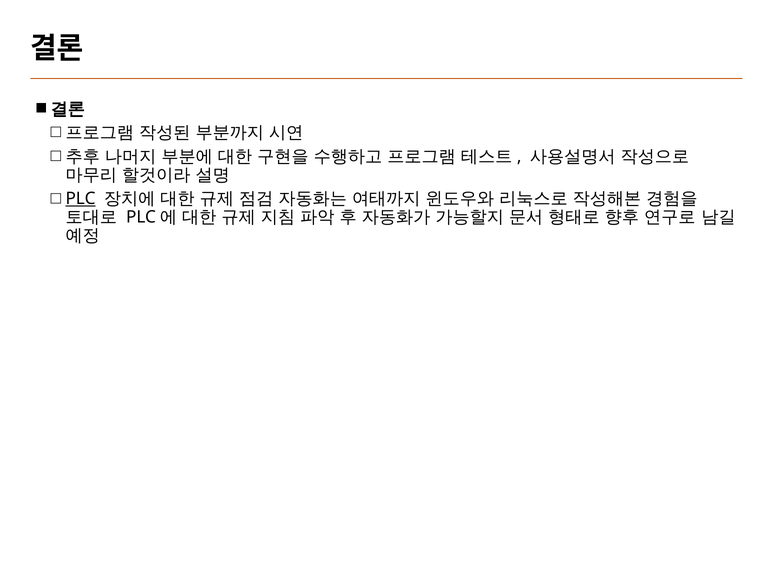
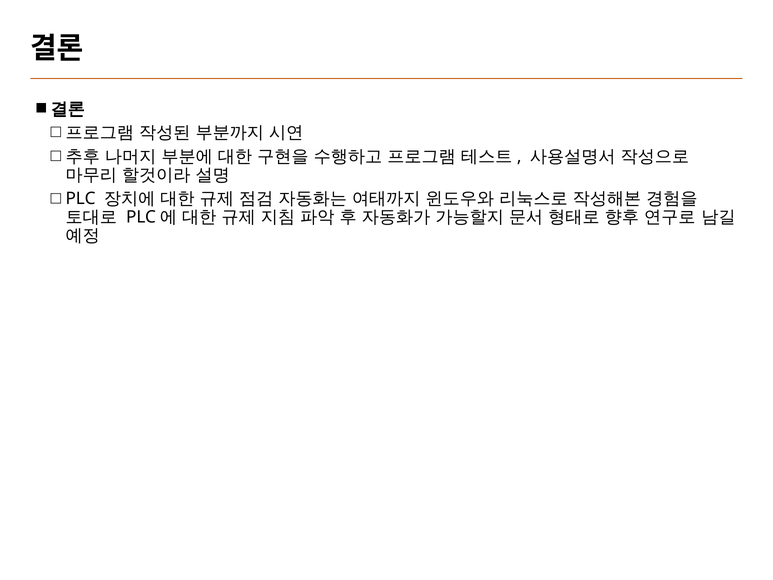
PLC underline: present -> none (81, 199)
